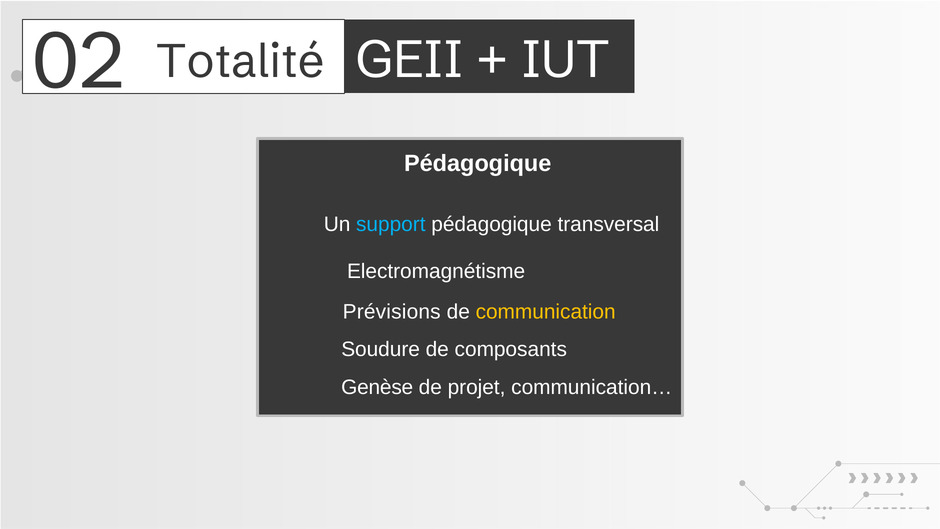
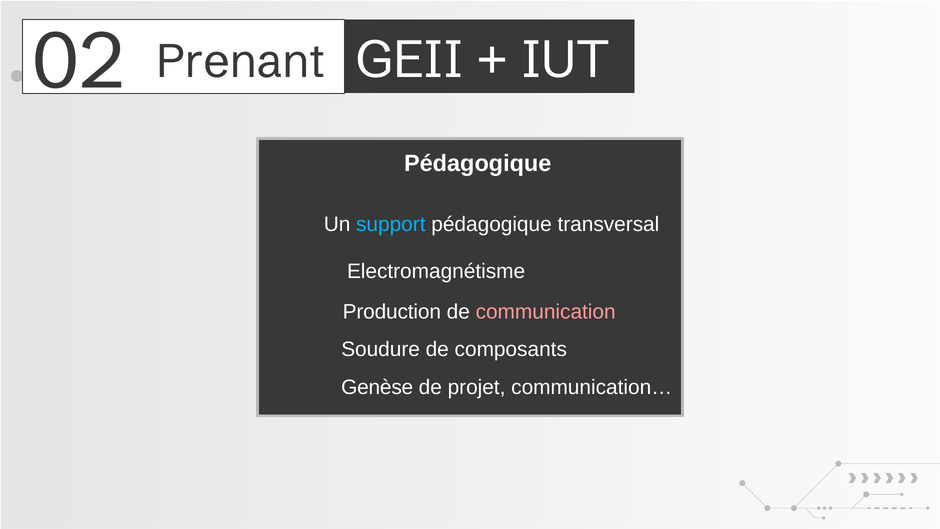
Totalité: Totalité -> Prenant (241, 62)
Prévisions: Prévisions -> Production (392, 312)
communication colour: yellow -> pink (546, 312)
